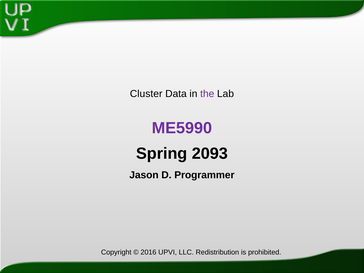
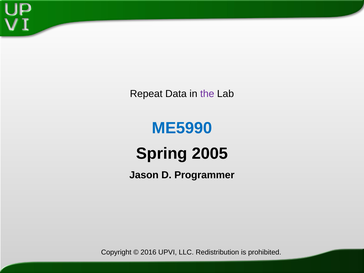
Cluster: Cluster -> Repeat (146, 94)
ME5990 colour: purple -> blue (182, 128)
2093: 2093 -> 2005 (210, 154)
